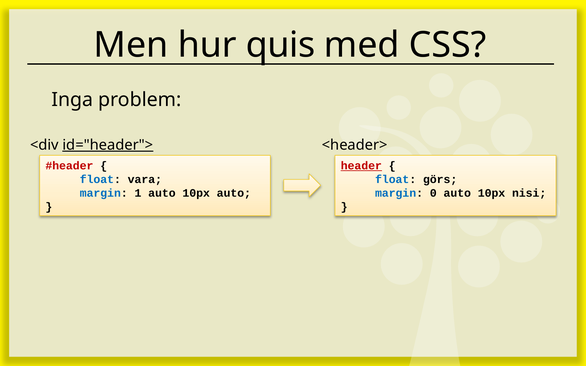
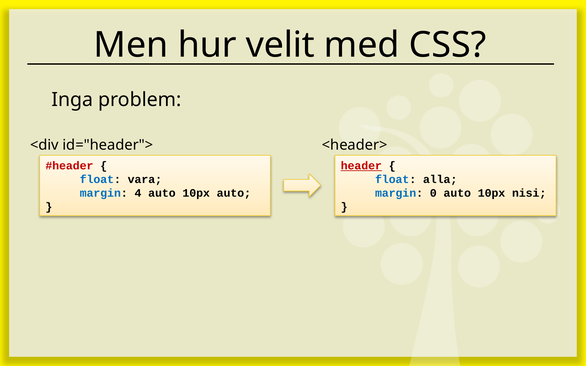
quis: quis -> velit (280, 45)
id="header"> underline: present -> none (108, 145)
görs: görs -> alla (440, 180)
1: 1 -> 4 (138, 193)
